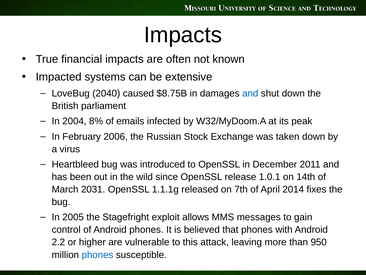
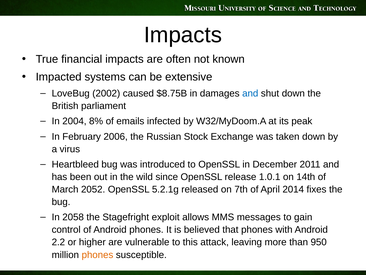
2040: 2040 -> 2002 (106, 93)
2031: 2031 -> 2052 (93, 189)
1.1.1g: 1.1.1g -> 5.2.1g (165, 189)
2005: 2005 -> 2058 (73, 217)
phones colour: blue -> orange (97, 254)
